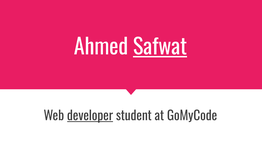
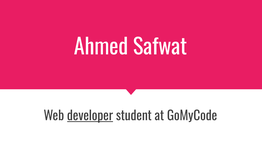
Safwat underline: present -> none (160, 47)
